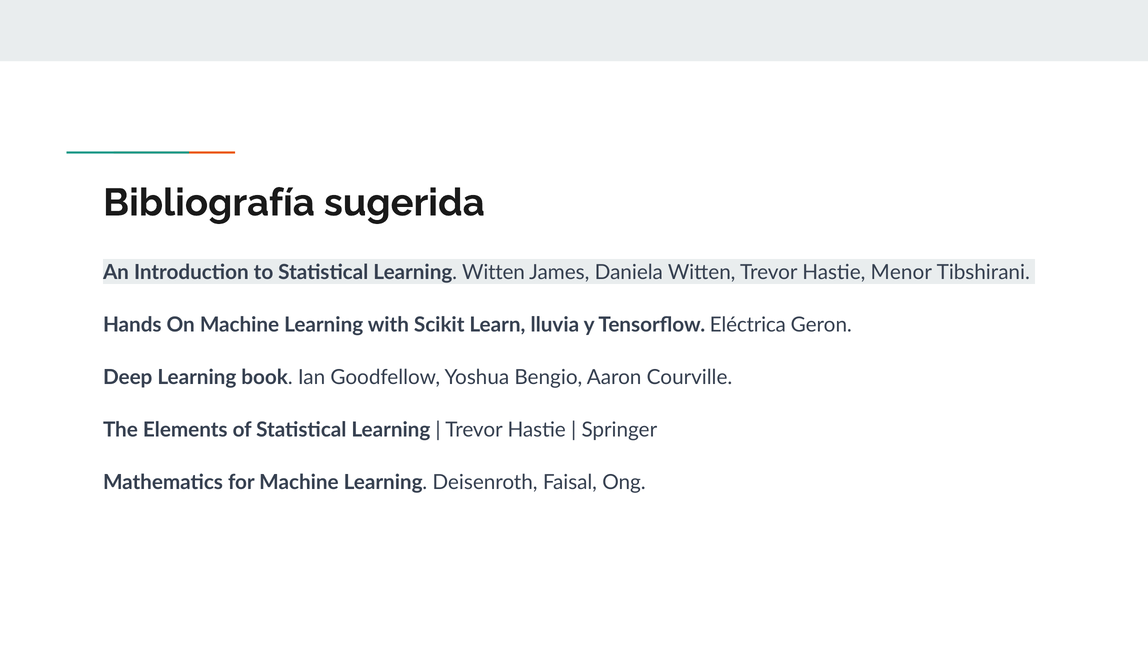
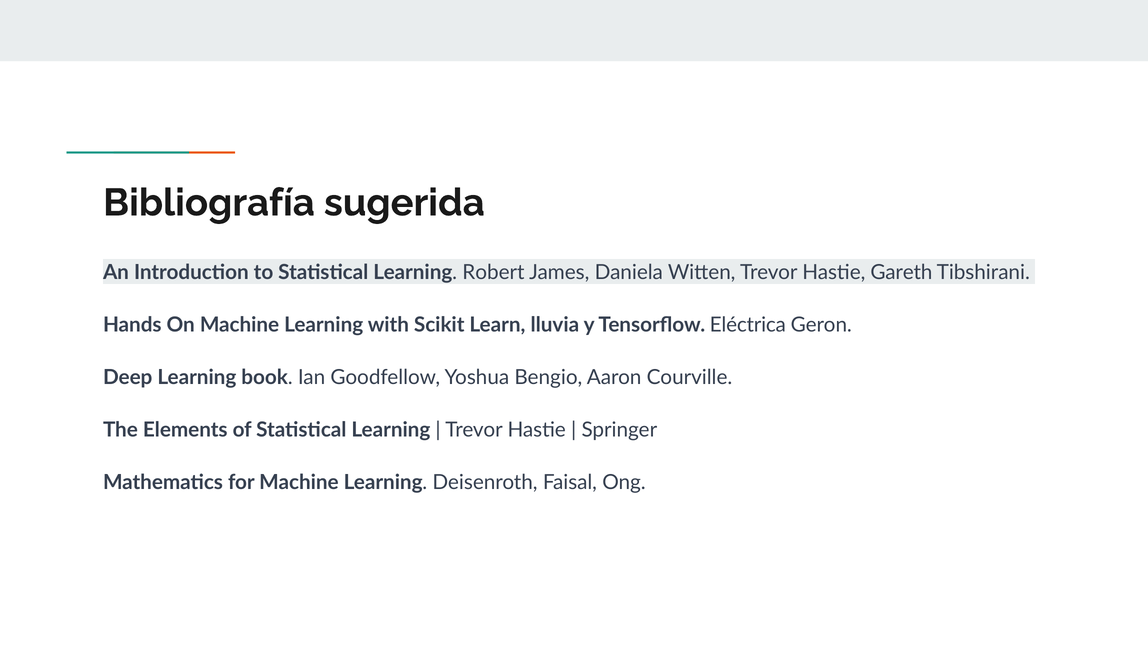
Learning Witten: Witten -> Robert (493, 272)
Menor: Menor -> Gareth (901, 272)
